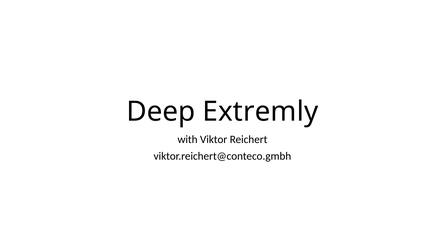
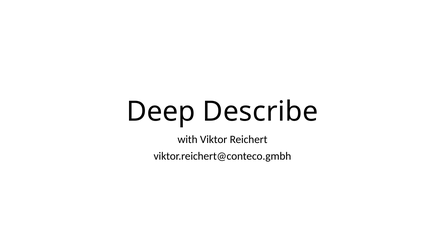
Extremly: Extremly -> Describe (260, 111)
